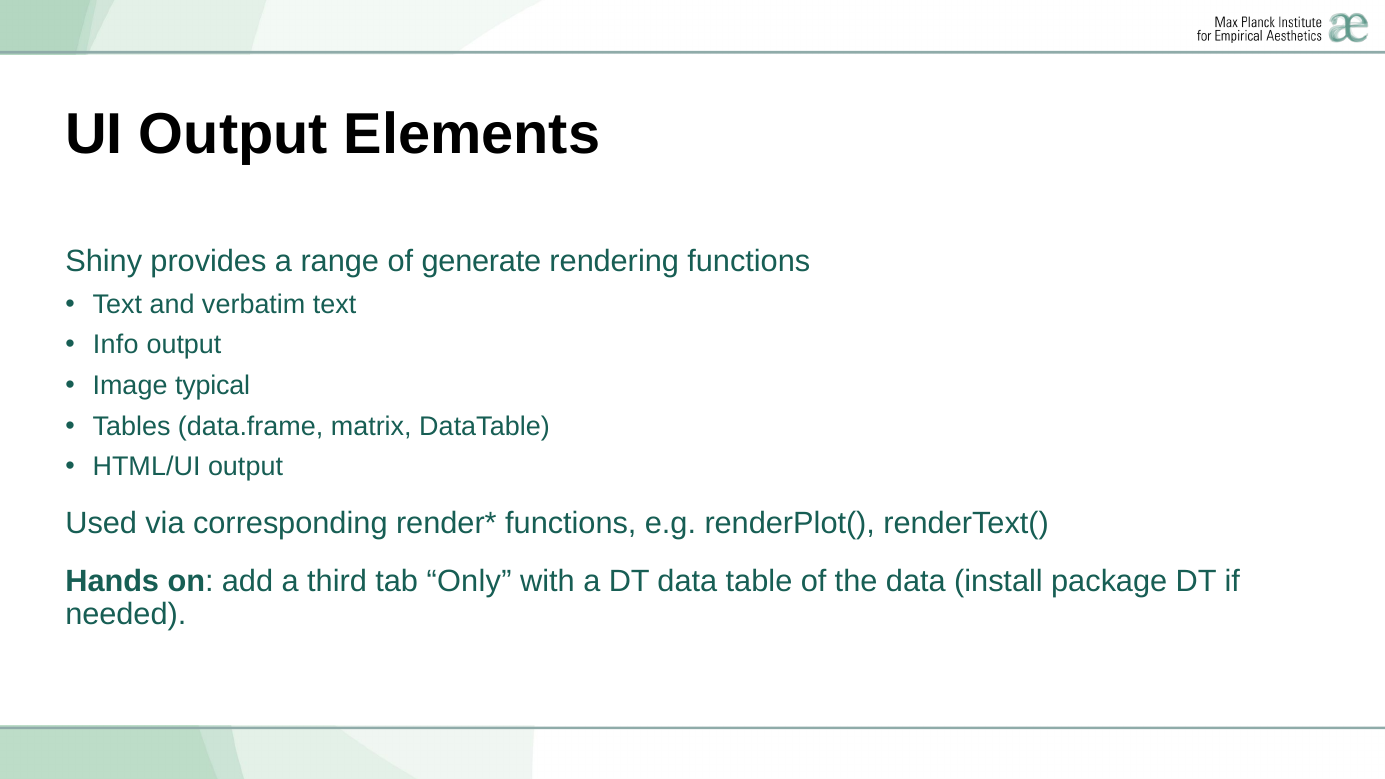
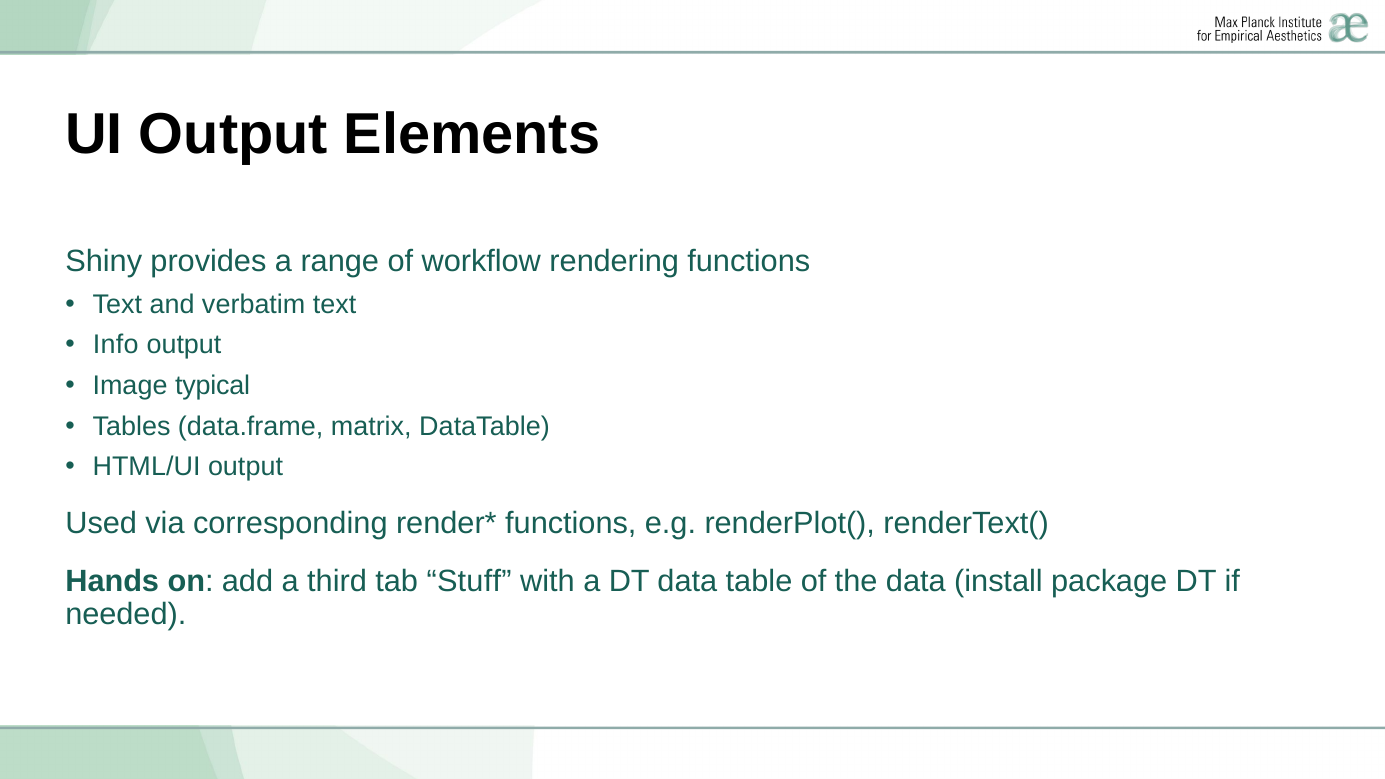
generate: generate -> workflow (481, 262)
Only: Only -> Stuff (469, 581)
